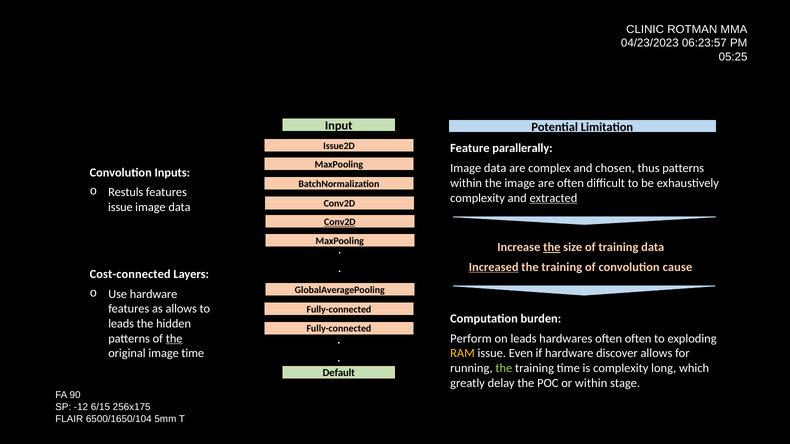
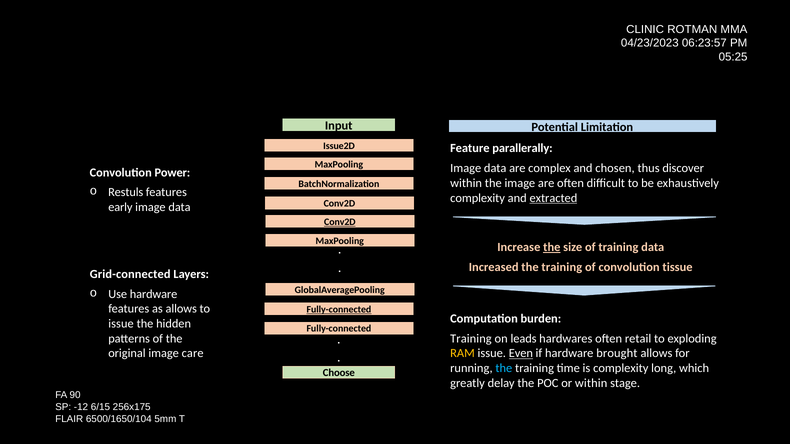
thus patterns: patterns -> discover (683, 168)
Inputs: Inputs -> Power (172, 173)
issue: issue -> early (120, 207)
Increased underline: present -> none (494, 267)
cause: cause -> tissue (678, 267)
Cost-connected: Cost-connected -> Grid-connected (130, 275)
Fully-connected underline: none -> present (339, 310)
leads: leads -> issue (121, 324)
Perform: Perform -> Training (471, 339)
often often: often -> retail (638, 339)
the underline: present -> none (174, 339)
image time: time -> care (193, 354)
Even underline: none -> present (521, 354)
discover: discover -> brought (617, 354)
the colour: light green -> light blue (504, 369)
Default: Default -> Choose (339, 373)
